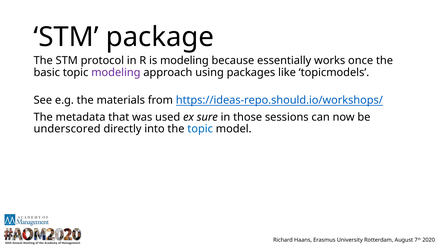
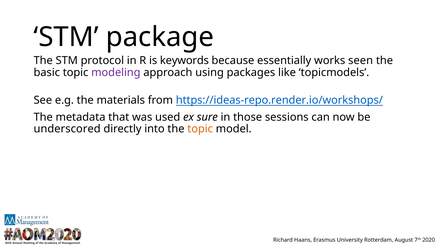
is modeling: modeling -> keywords (184, 61)
once: once -> seen (361, 61)
https://ideas-repo.should.io/workshops/: https://ideas-repo.should.io/workshops/ -> https://ideas-repo.render.io/workshops/ (279, 100)
topic colour: blue -> orange (200, 129)
